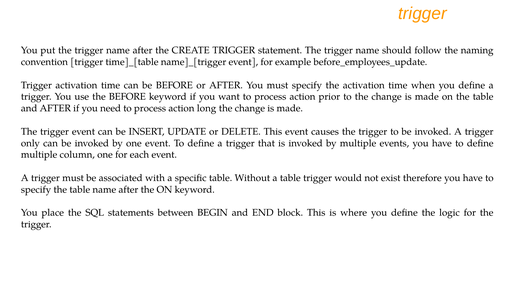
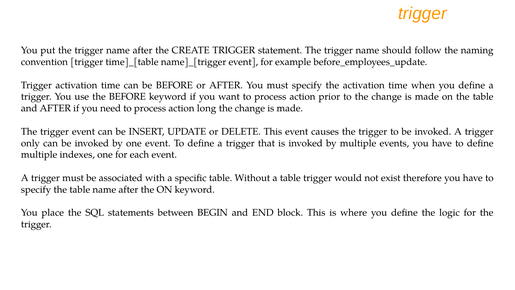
column: column -> indexes (77, 155)
